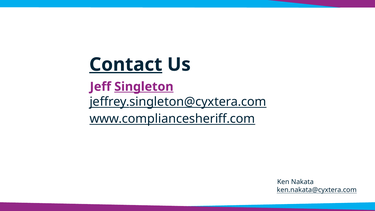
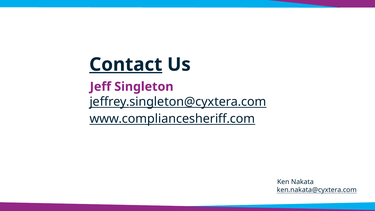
Singleton underline: present -> none (144, 87)
